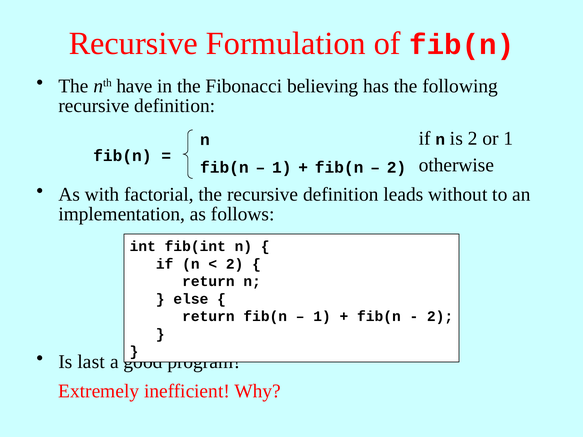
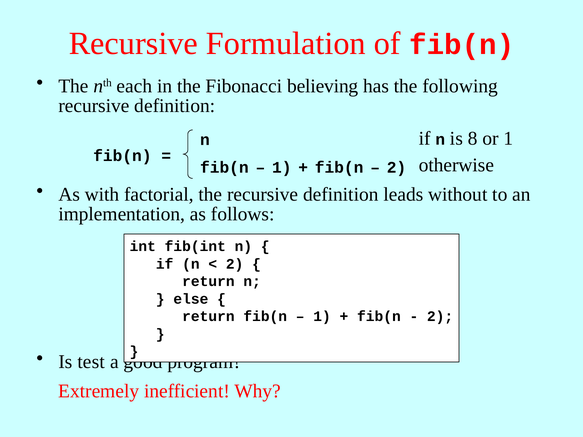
have: have -> each (134, 86)
is 2: 2 -> 8 (473, 139)
last: last -> test (91, 362)
